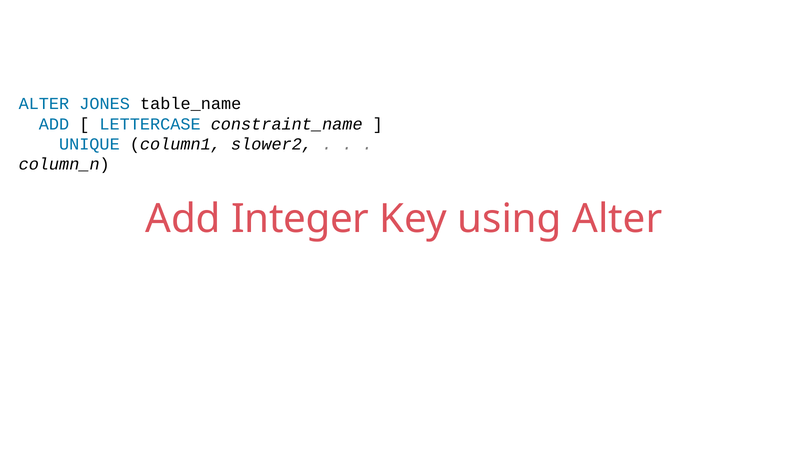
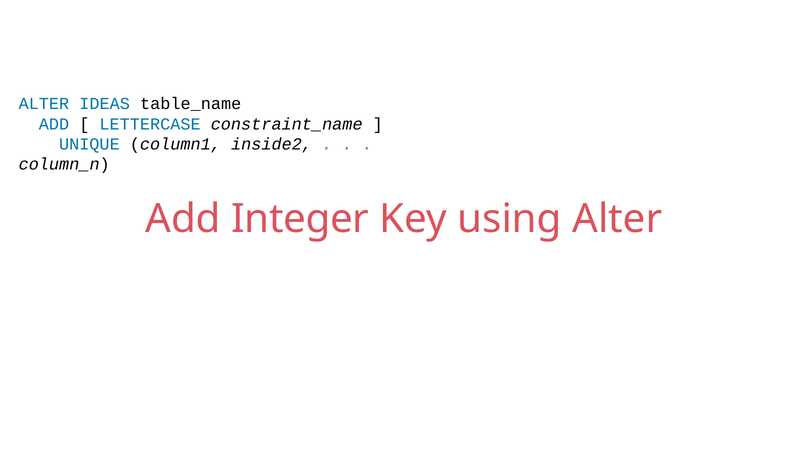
JONES: JONES -> IDEAS (105, 104)
slower2: slower2 -> inside2 (272, 144)
